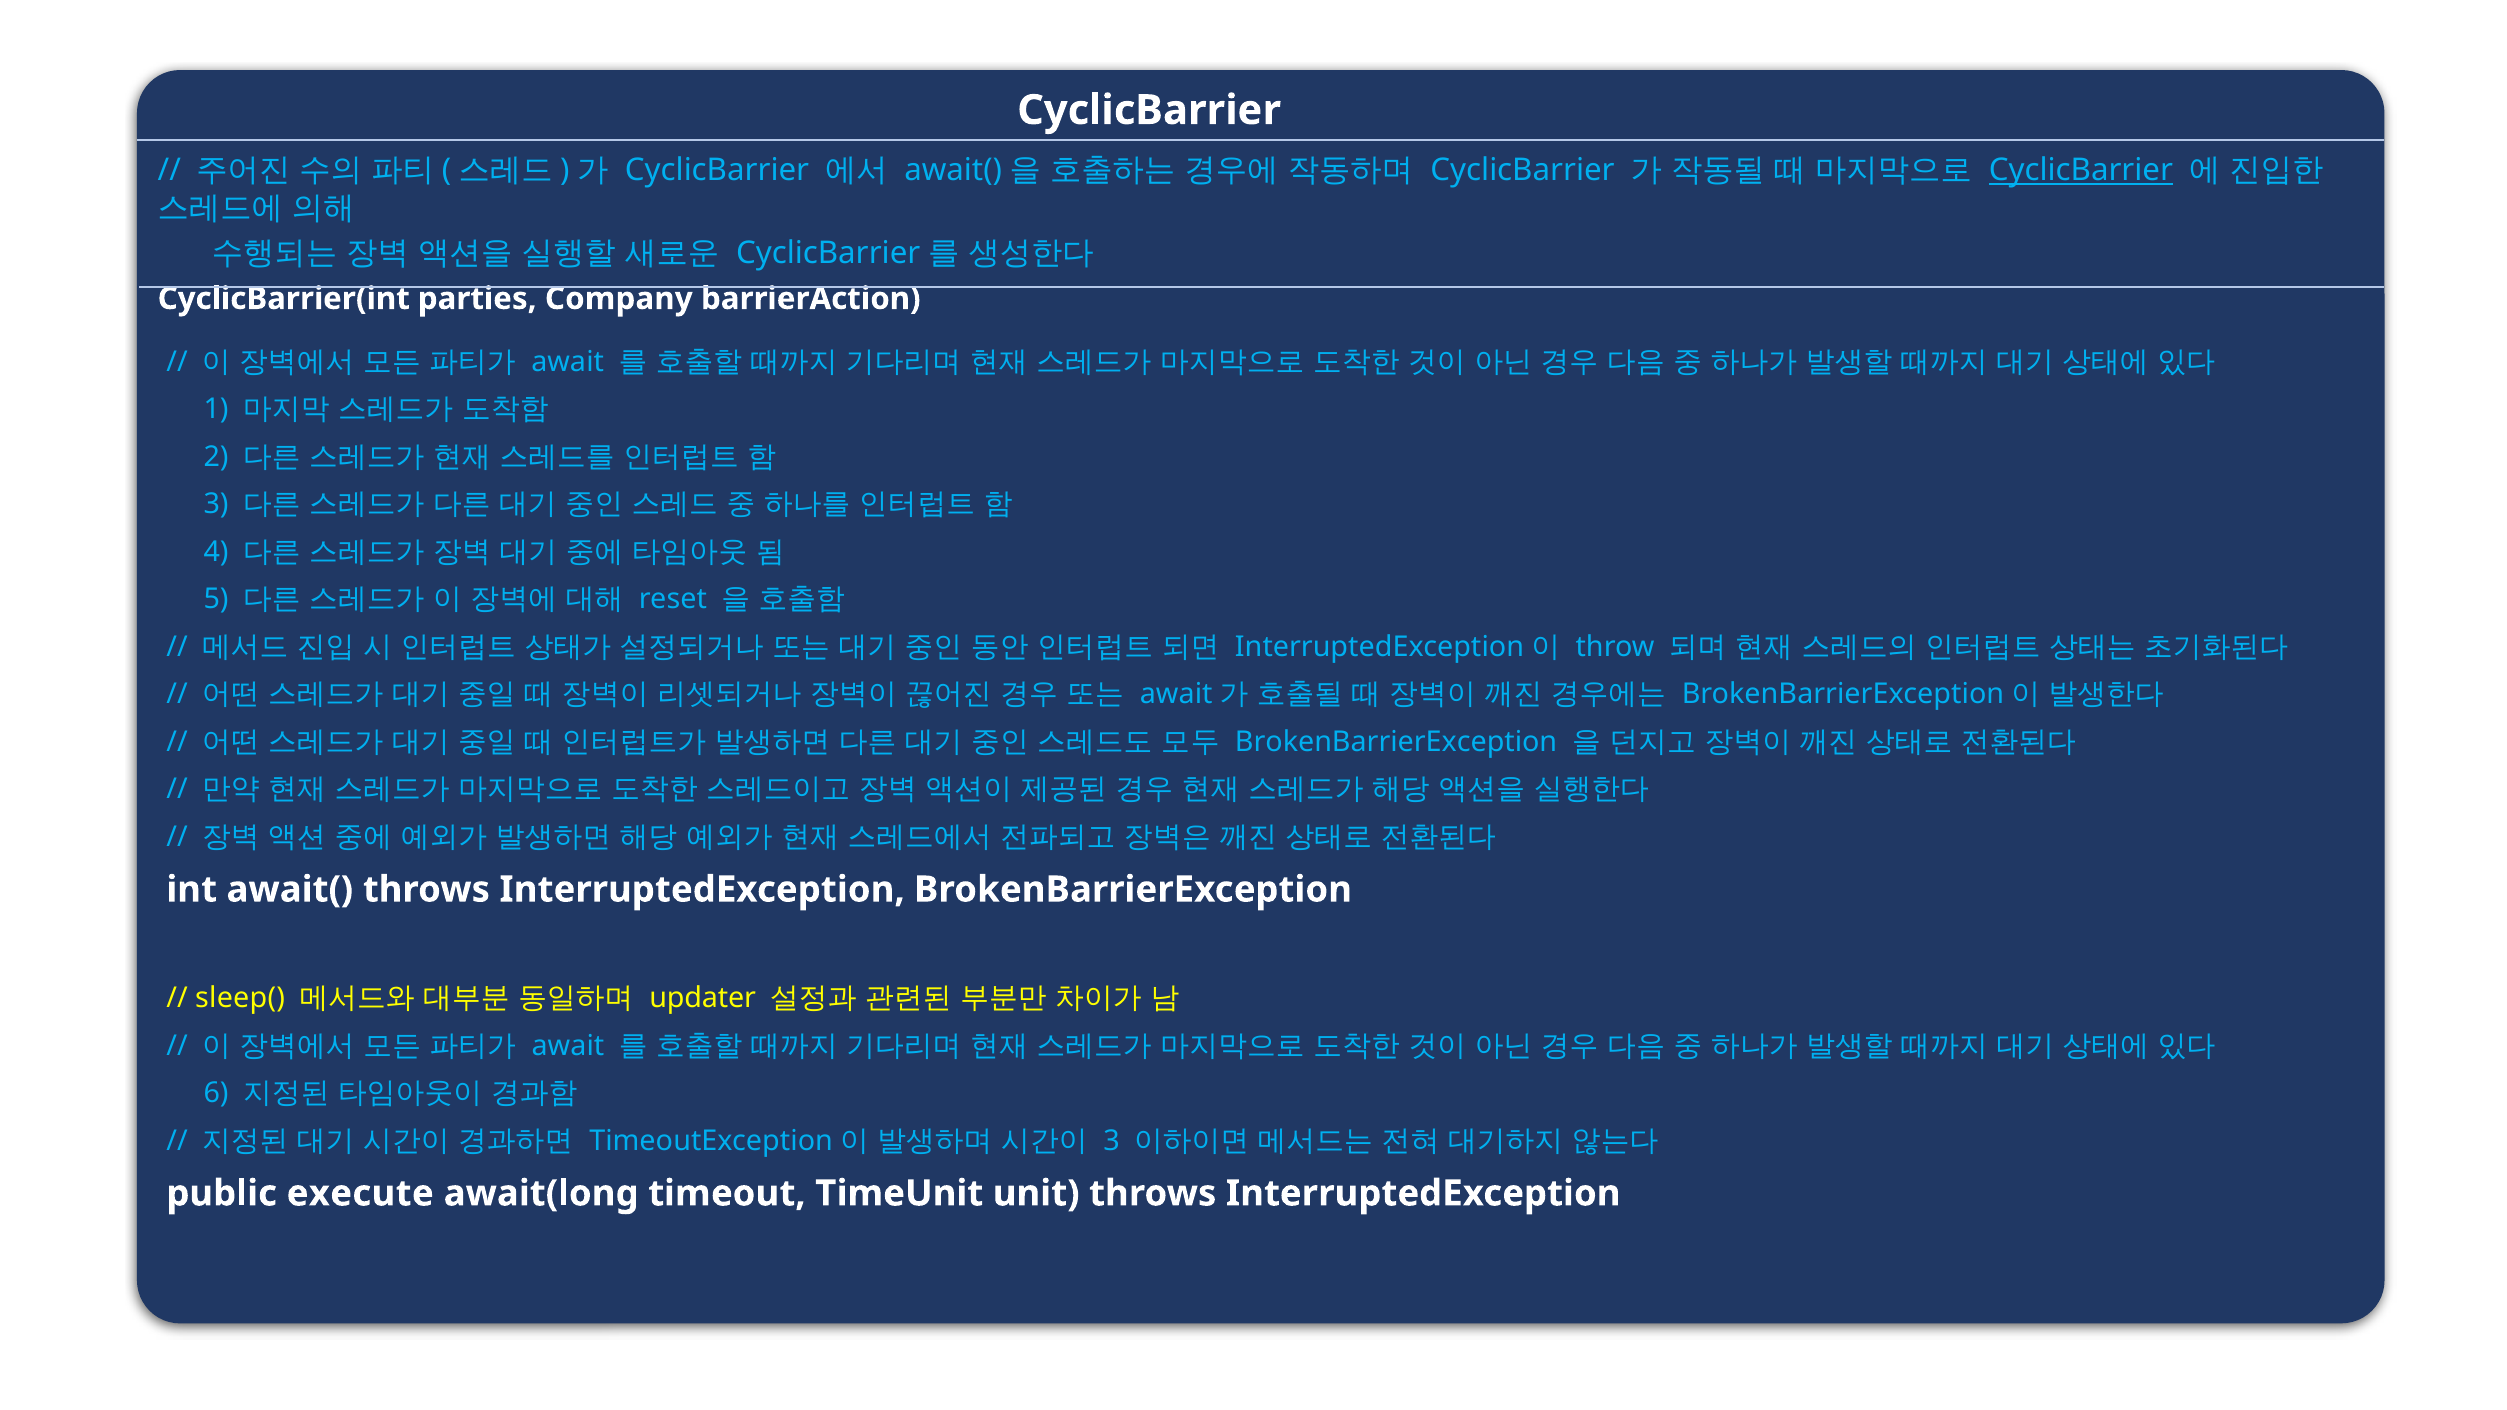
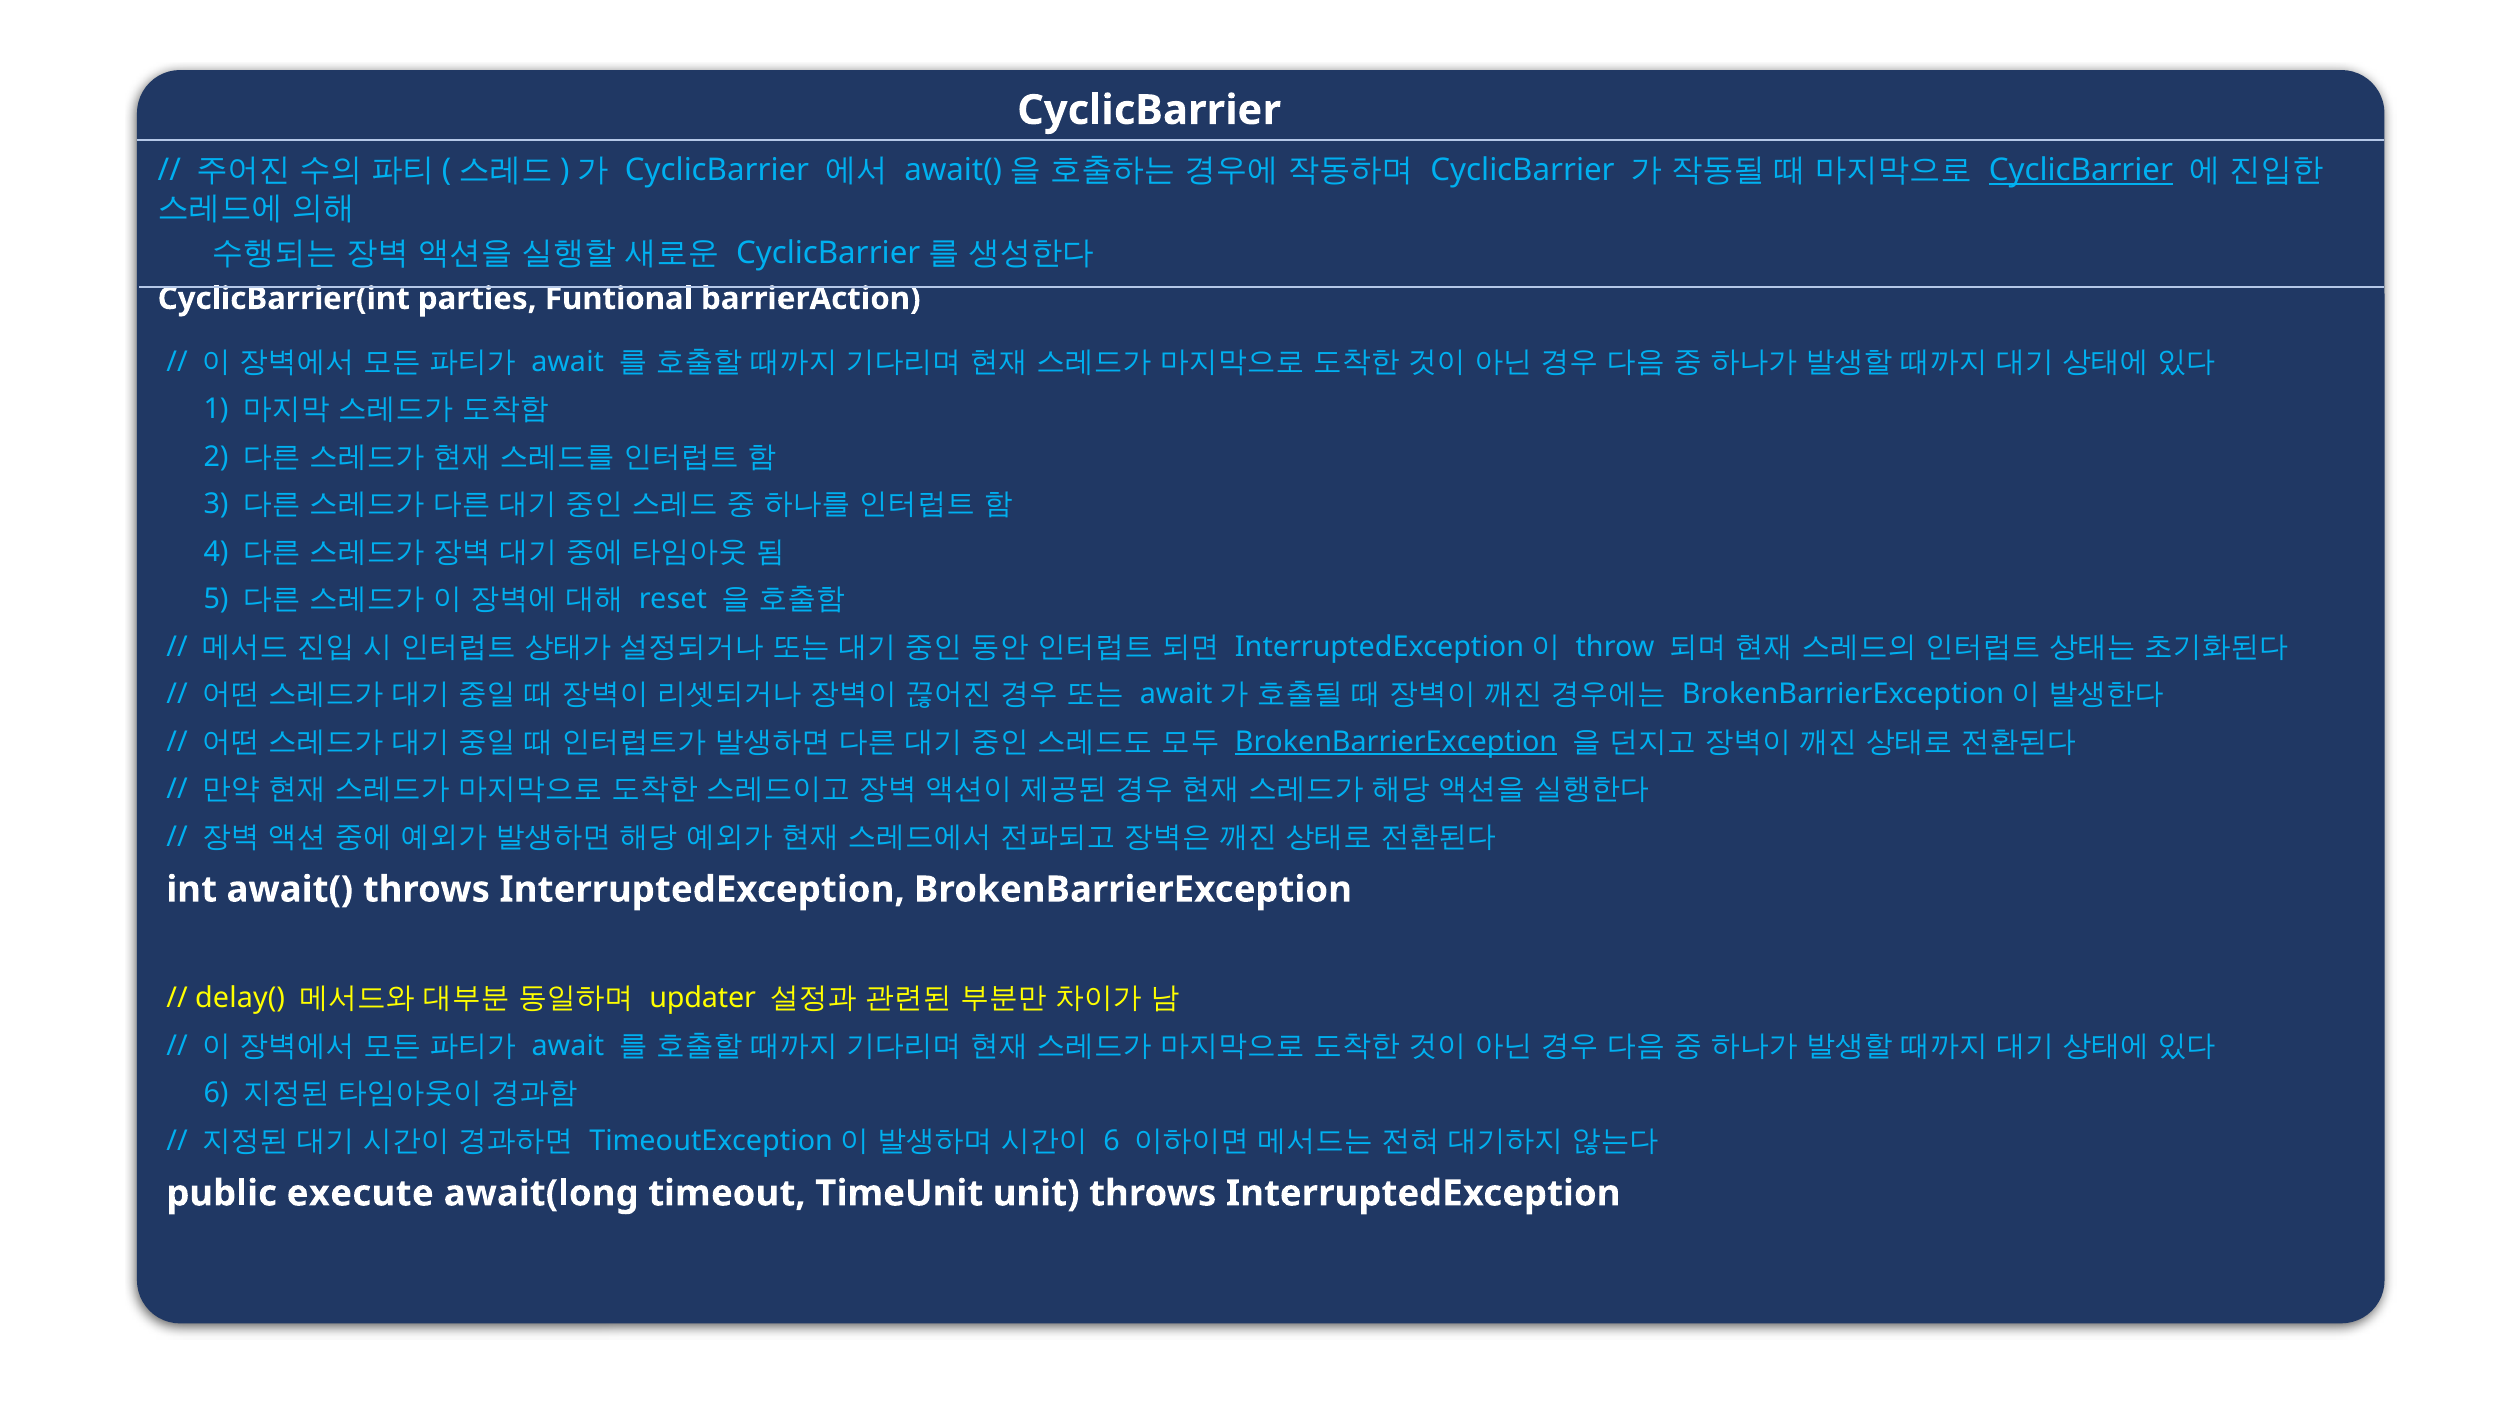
Company: Company -> Funtional (619, 299)
BrokenBarrierException underline: none -> present (1396, 742)
sleep(: sleep( -> delay( (240, 998)
3: 3 -> 6 (1112, 1141)
